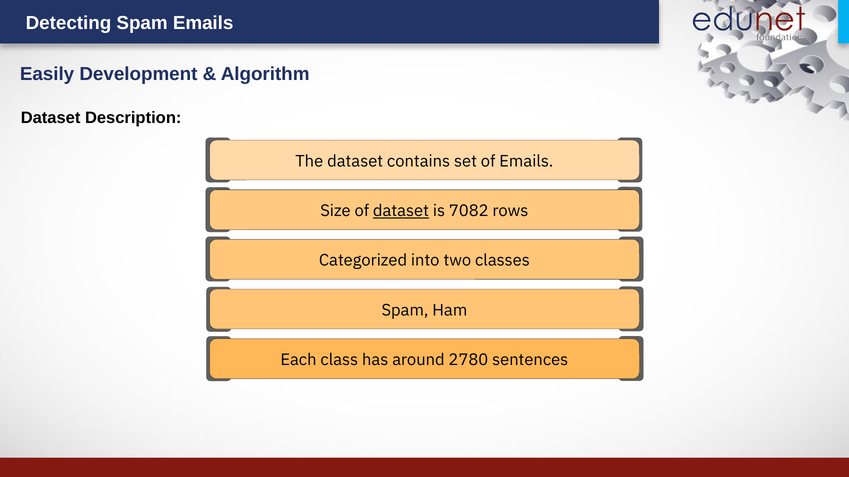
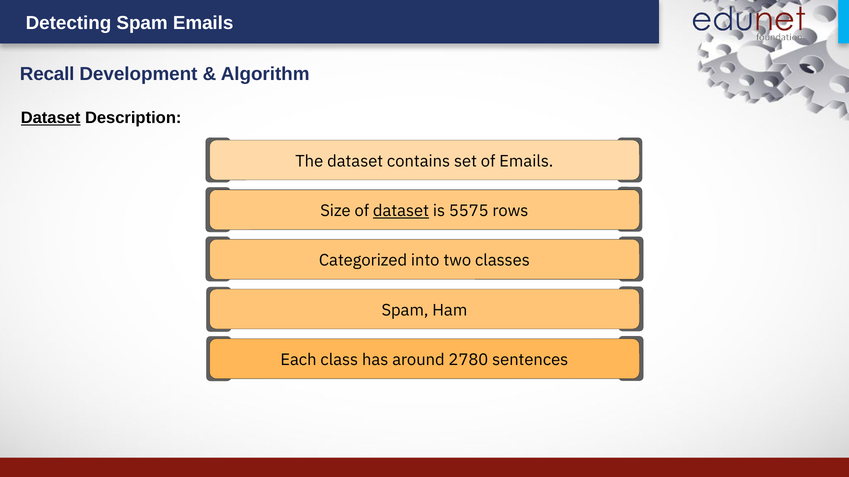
Easily: Easily -> Recall (47, 74)
Dataset underline: none -> present (51, 118)
7082: 7082 -> 5575 (469, 211)
